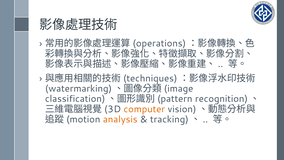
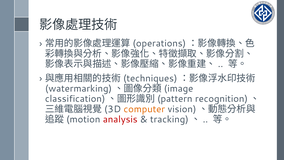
analysis colour: orange -> red (120, 119)
